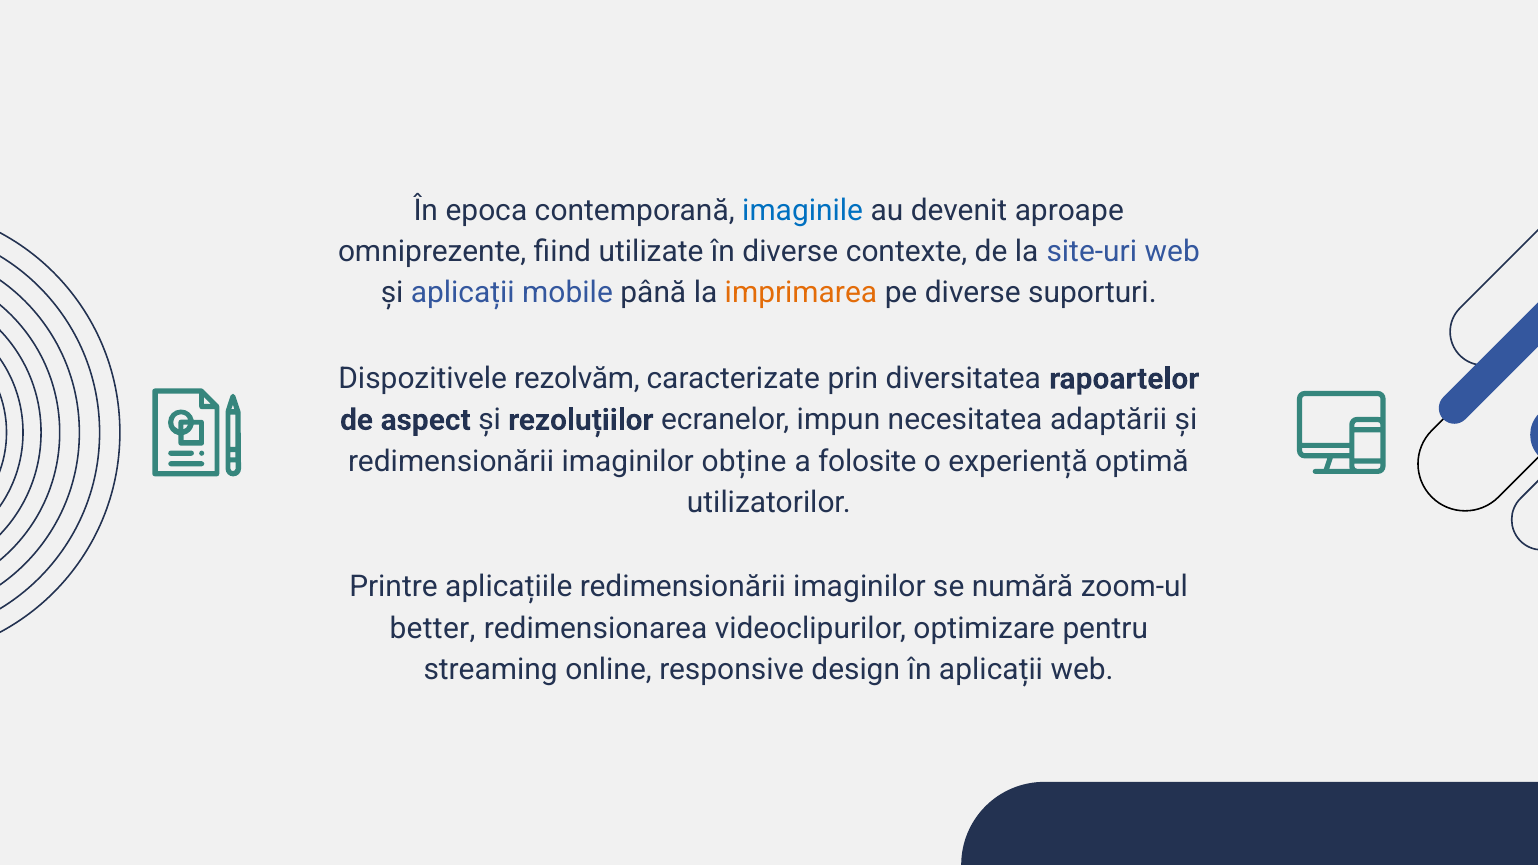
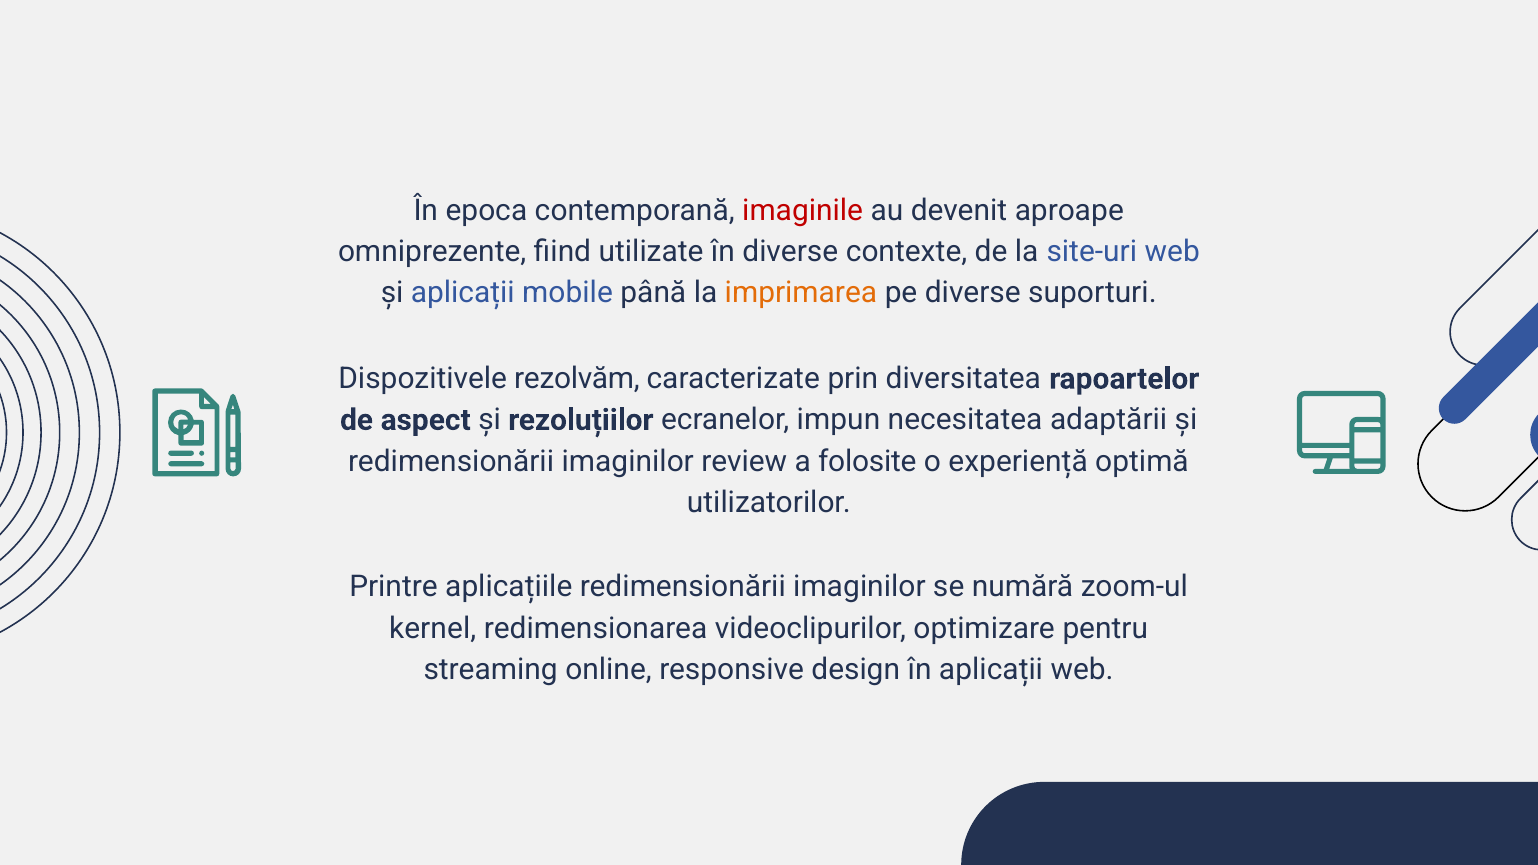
imaginile colour: blue -> red (803, 210)
obține: obține -> review (744, 461)
better: better -> kernel (433, 628)
